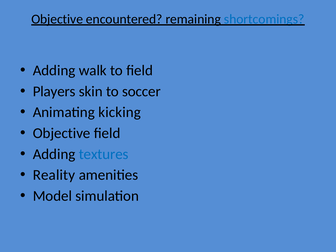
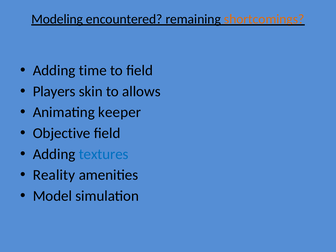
Objective: Objective -> Modeling (57, 19)
shortcomings colour: blue -> orange (264, 19)
walk: walk -> time (93, 70)
soccer: soccer -> allows (141, 91)
kicking: kicking -> keeper (120, 112)
